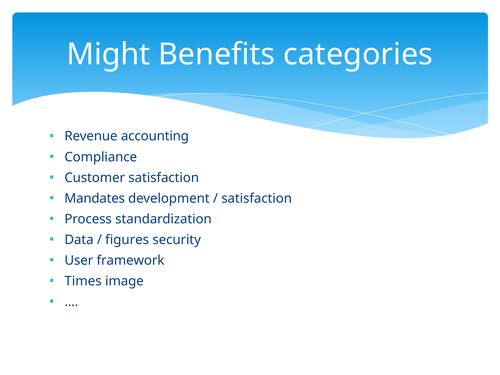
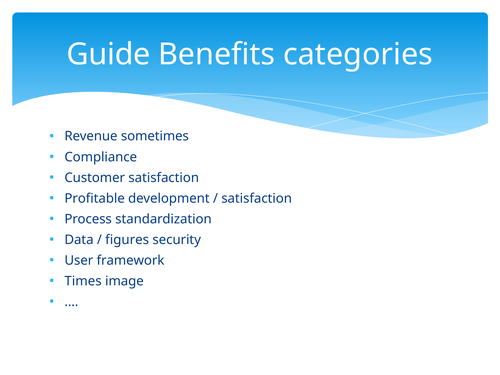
Might: Might -> Guide (109, 54)
accounting: accounting -> sometimes (155, 136)
Mandates: Mandates -> Profitable (95, 198)
